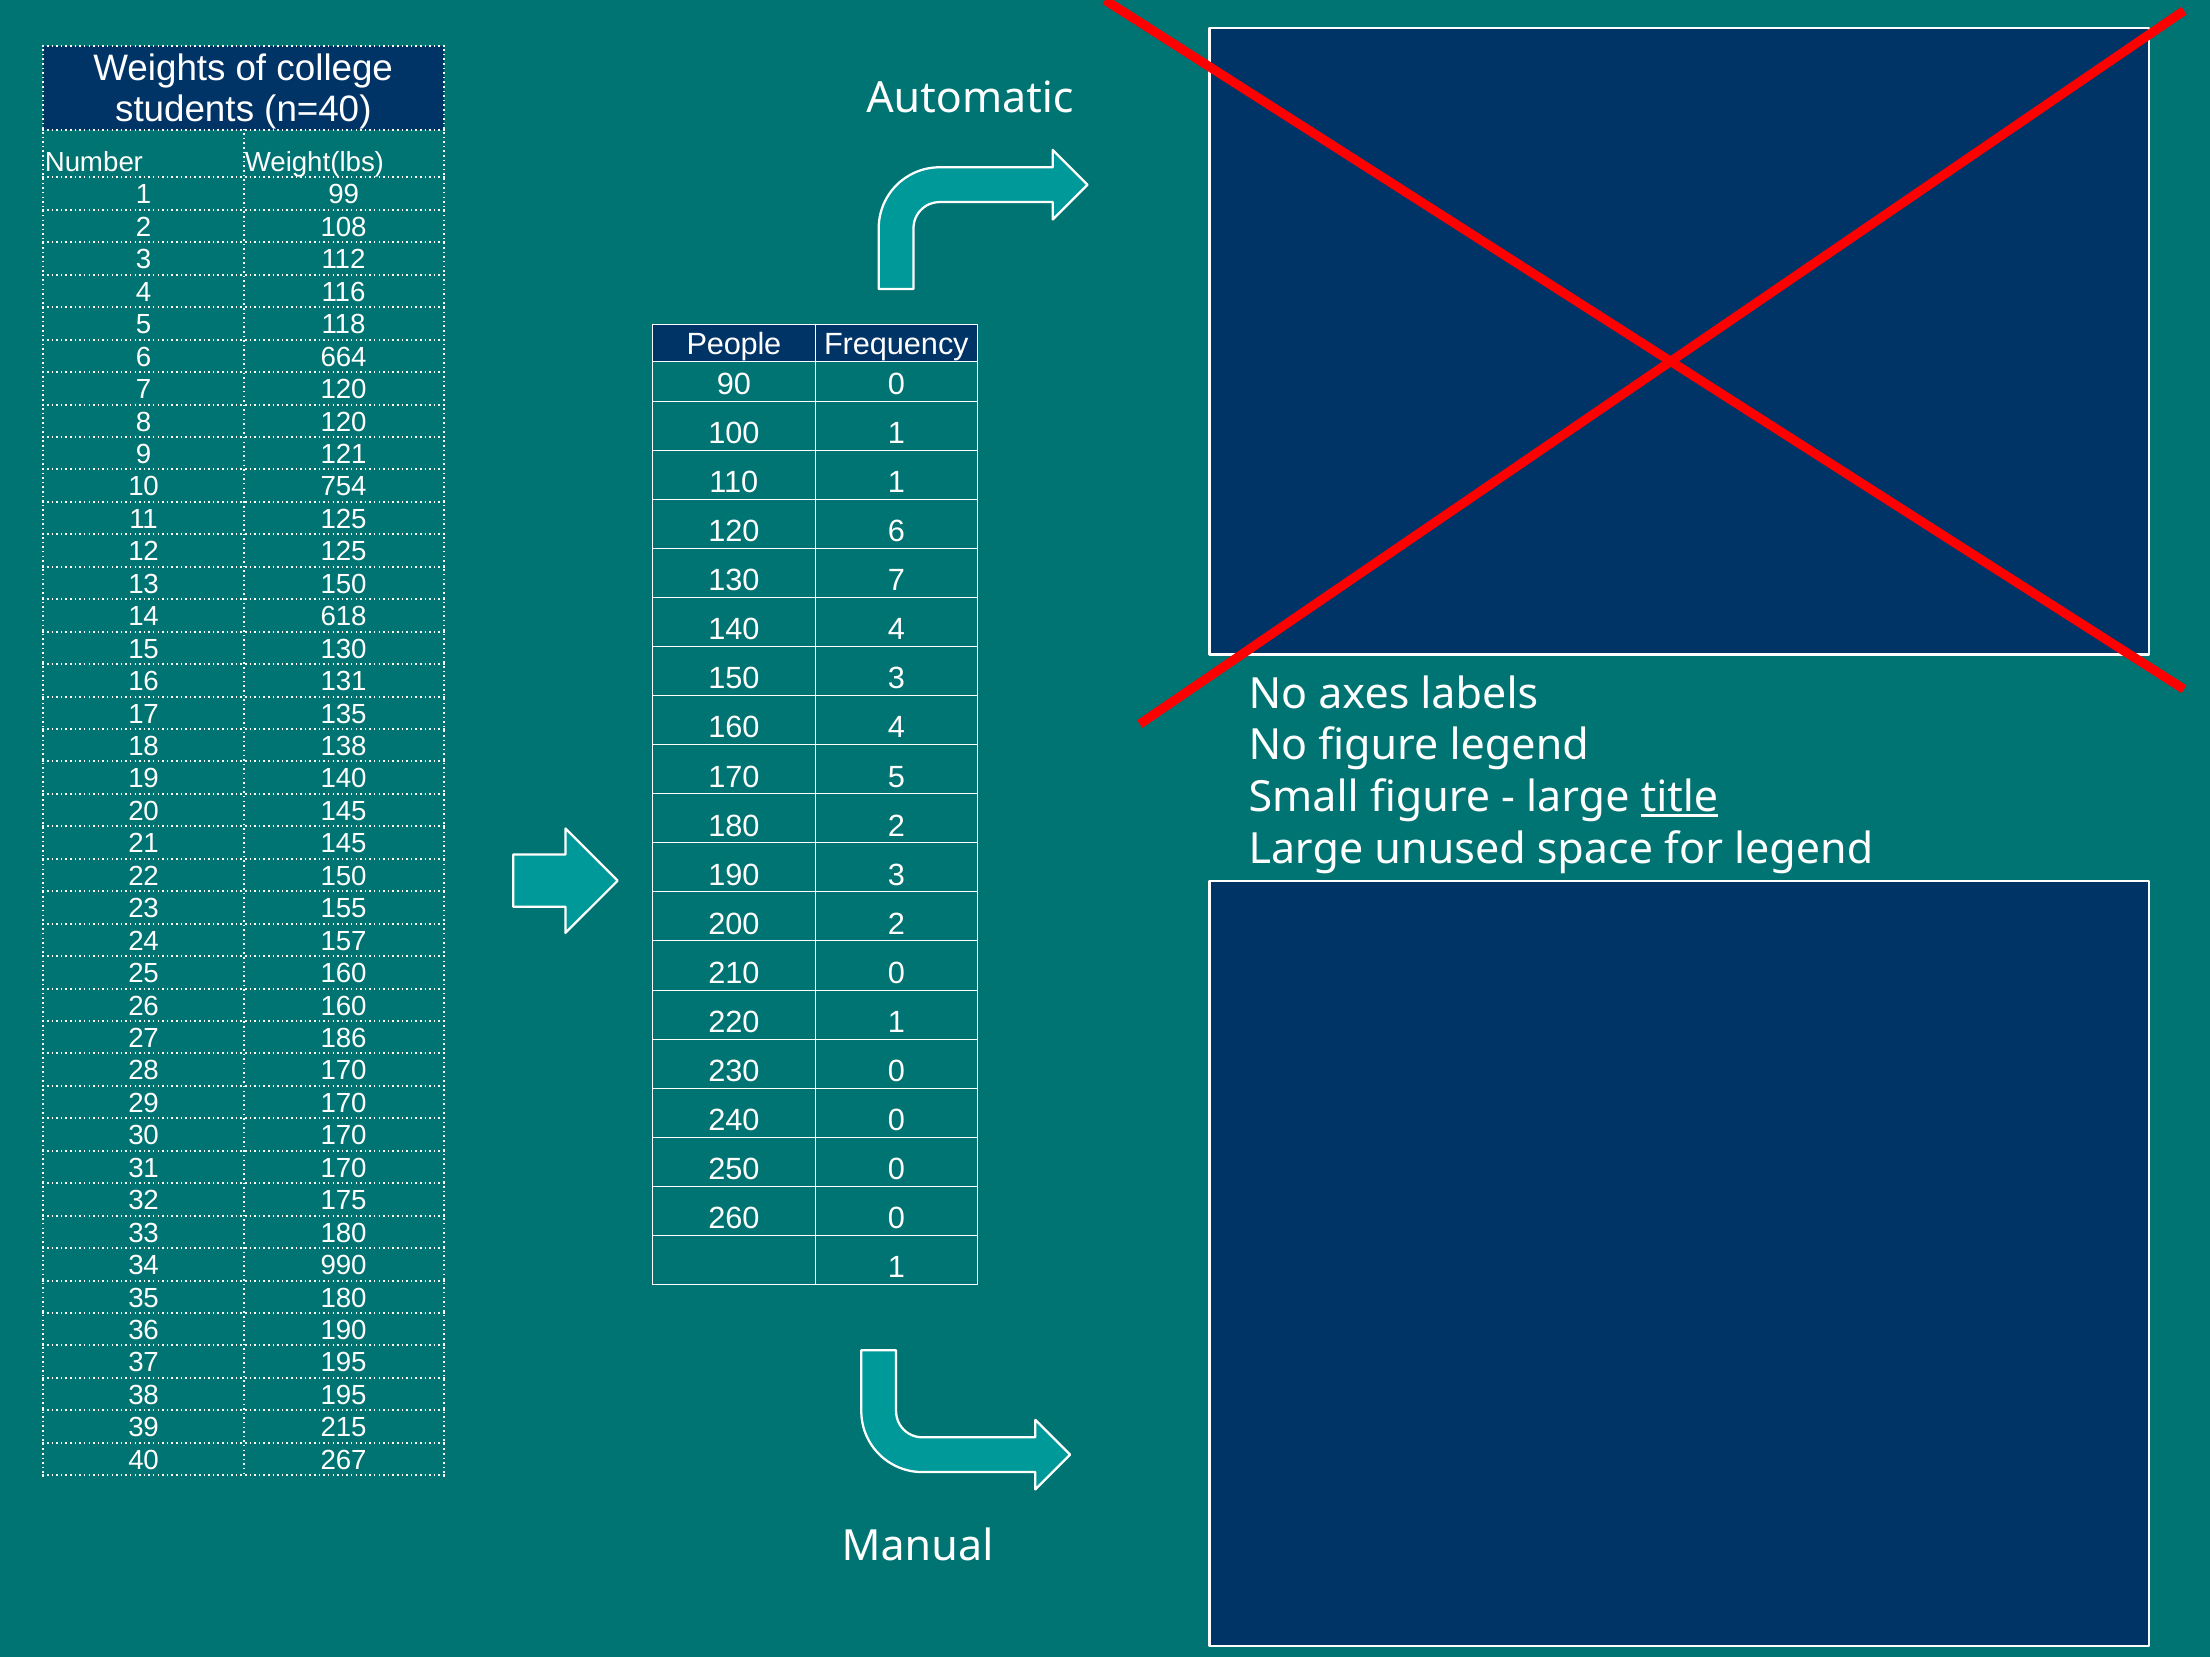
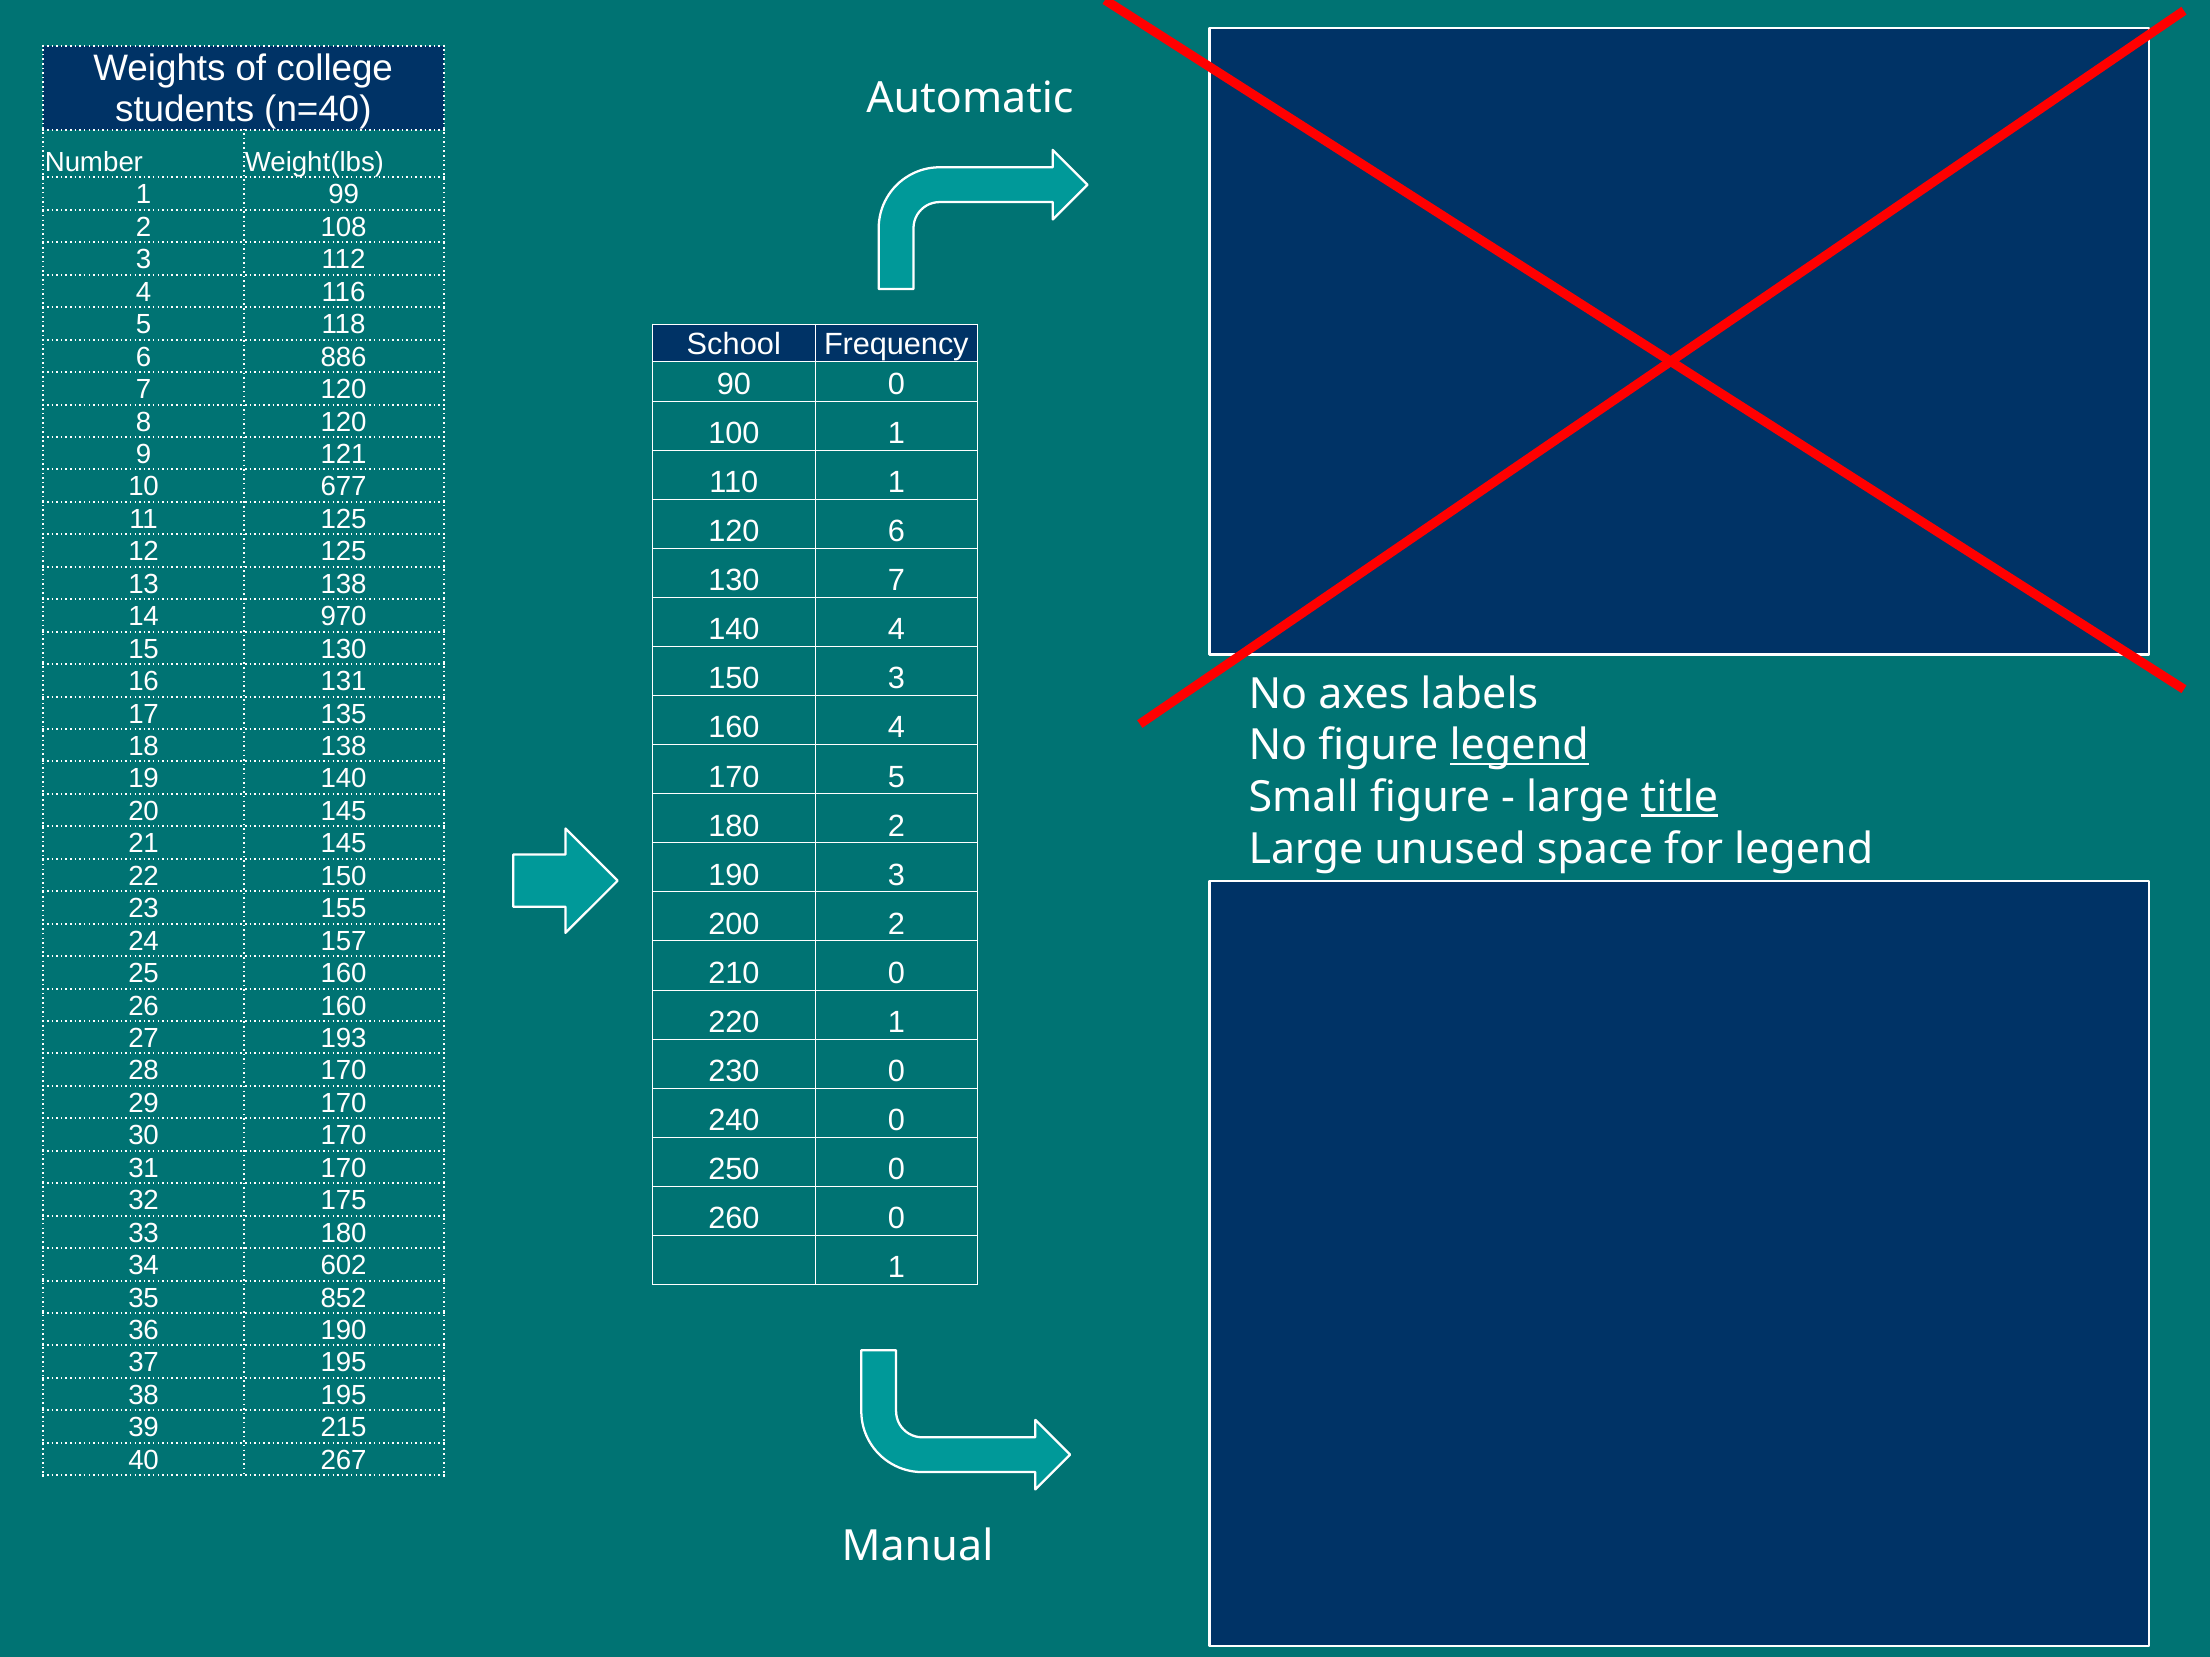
People: People -> School (734, 345)
664: 664 -> 886 (344, 357)
754: 754 -> 677 (344, 487)
13 150: 150 -> 138 (344, 584)
618: 618 -> 970 (344, 617)
legend underline: none -> present (1519, 746)
186: 186 -> 193 (344, 1039)
990: 990 -> 602 (344, 1266)
35 180: 180 -> 852 (344, 1298)
